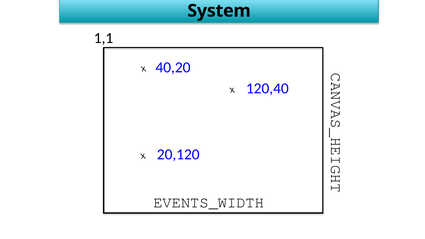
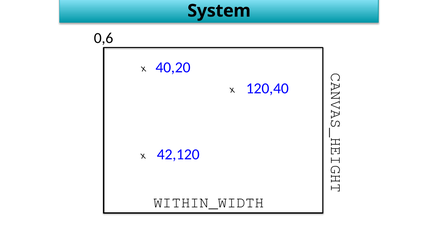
1,1: 1,1 -> 0,6 (104, 38)
20,120: 20,120 -> 42,120 (178, 154)
EVENTS_WIDTH: EVENTS_WIDTH -> WITHIN_WIDTH (209, 202)
